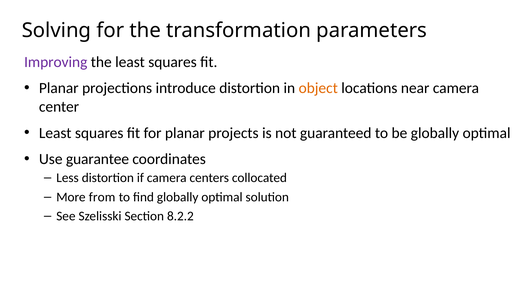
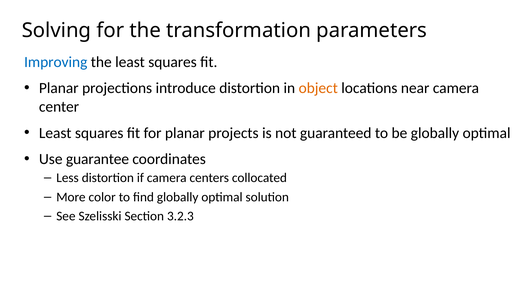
Improving colour: purple -> blue (56, 62)
from: from -> color (102, 197)
8.2.2: 8.2.2 -> 3.2.3 (180, 216)
